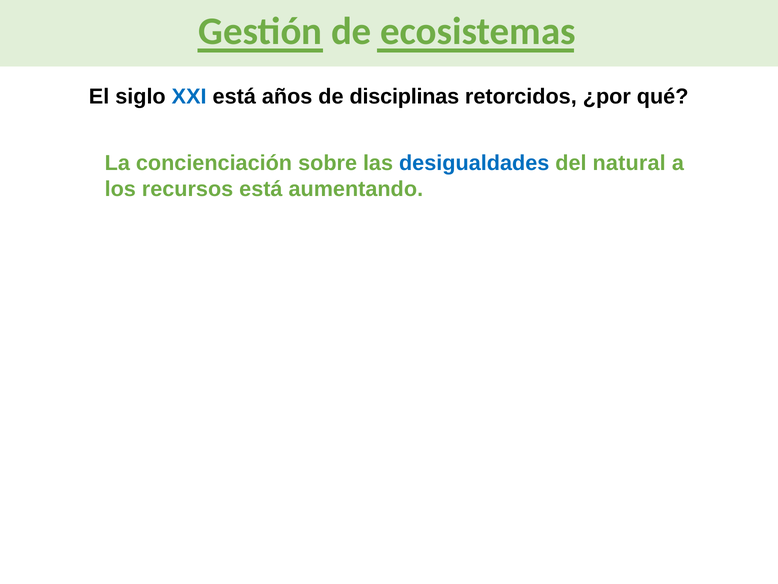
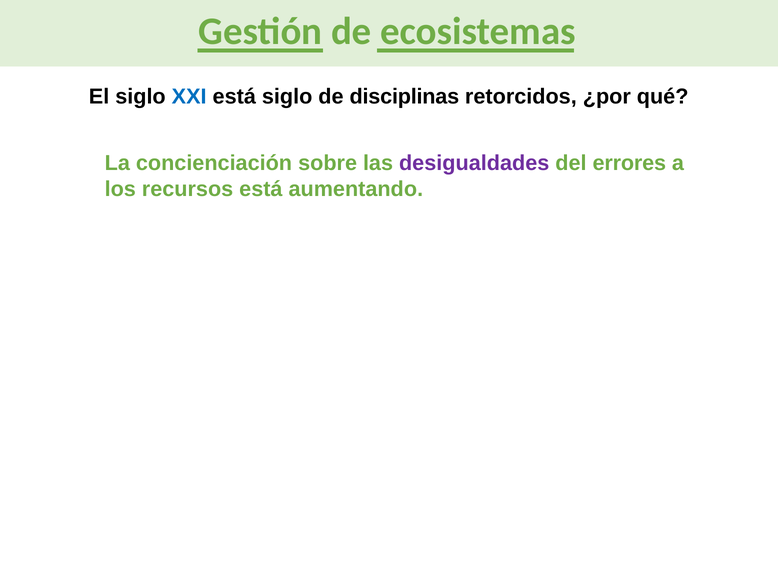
está años: años -> siglo (287, 96)
desigualdades colour: blue -> purple (474, 163)
natural: natural -> errores (629, 163)
